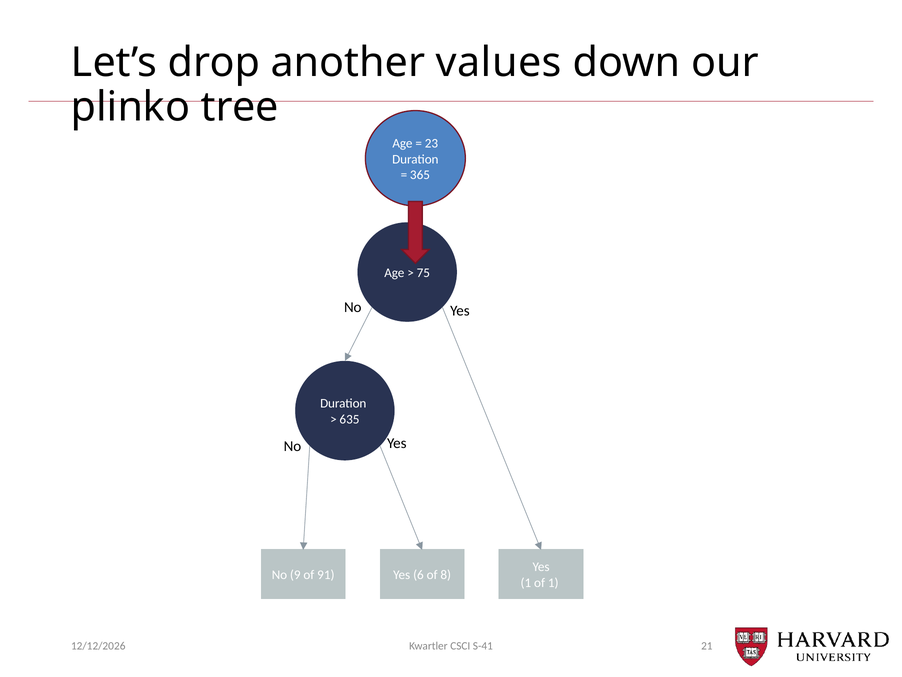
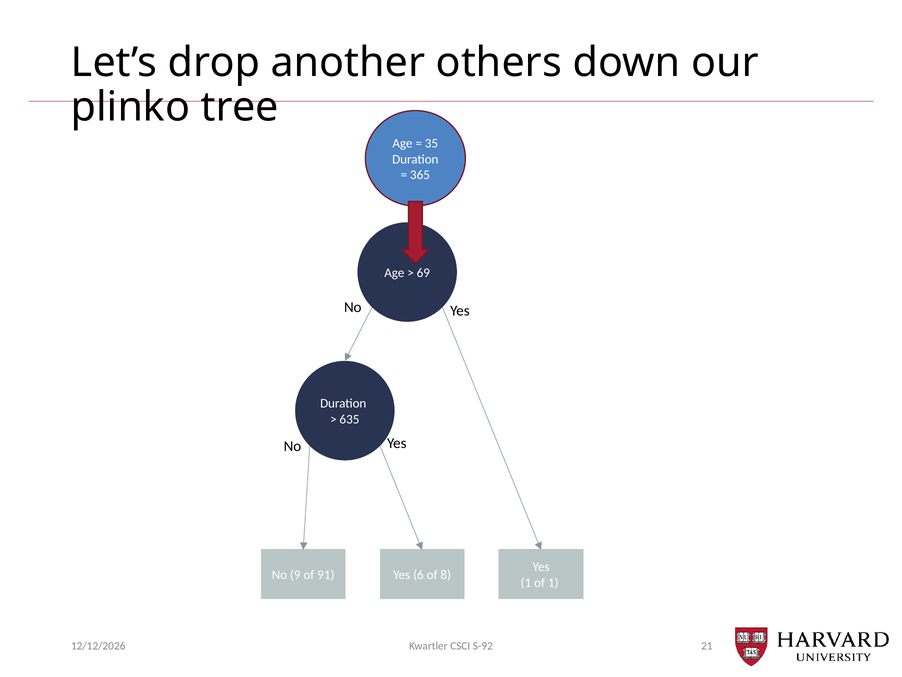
values: values -> others (499, 63)
23: 23 -> 35 (431, 143)
75: 75 -> 69 (423, 273)
S-41: S-41 -> S-92 (483, 646)
